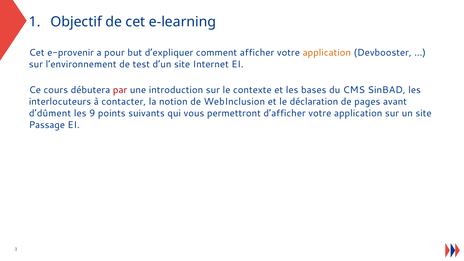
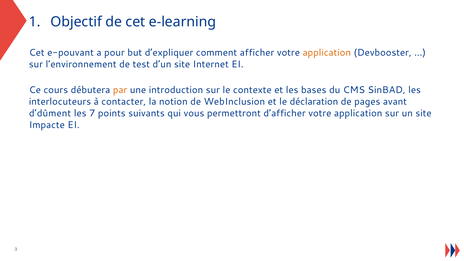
e-provenir: e-provenir -> e-pouvant (71, 53)
par colour: red -> orange (120, 90)
9: 9 -> 7 (92, 113)
Passage: Passage -> Impacte (47, 125)
